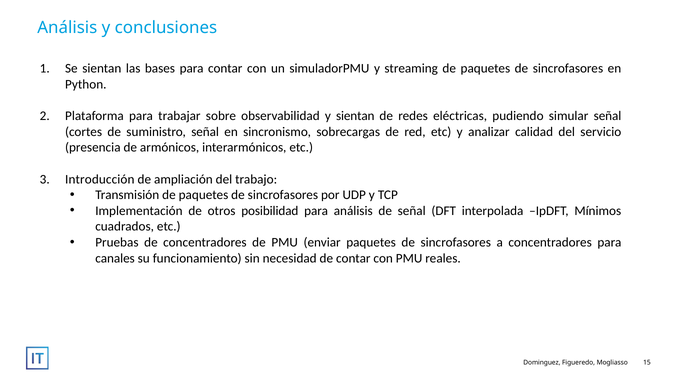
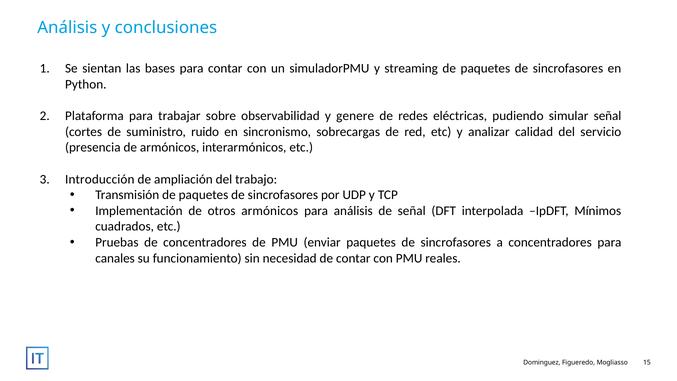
y sientan: sientan -> genere (355, 116)
suministro señal: señal -> ruido (205, 132)
otros posibilidad: posibilidad -> armónicos (270, 211)
